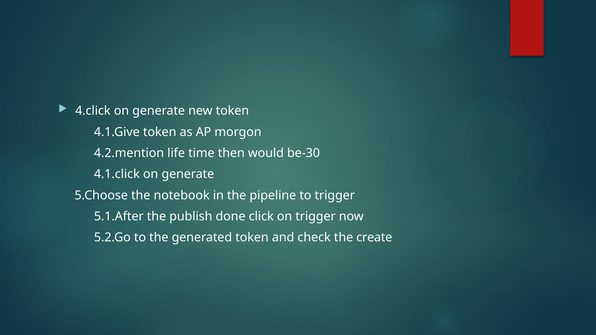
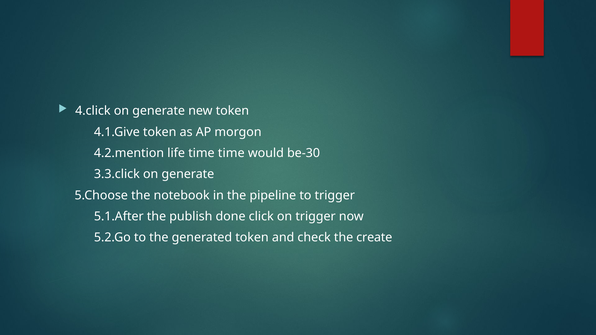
time then: then -> time (231, 153)
4.1.click: 4.1.click -> 3.3.click (117, 174)
